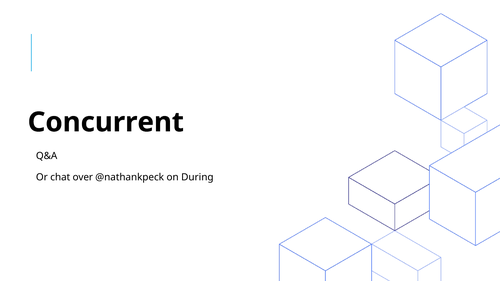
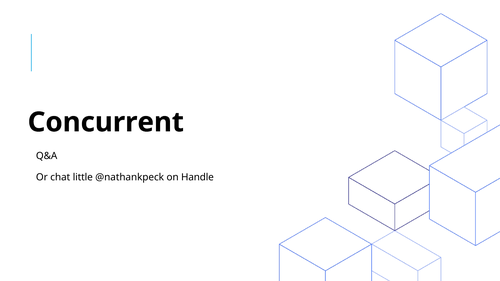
over: over -> little (83, 177)
During: During -> Handle (197, 177)
